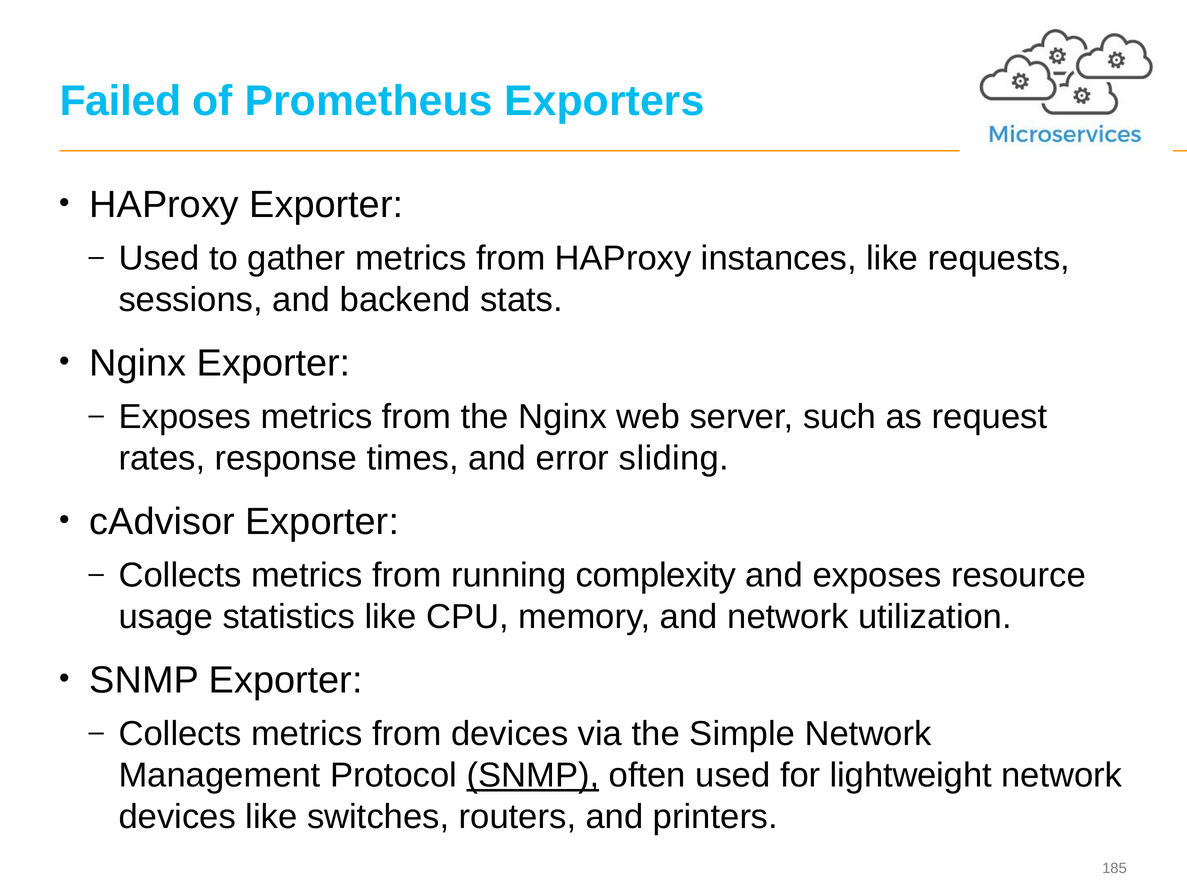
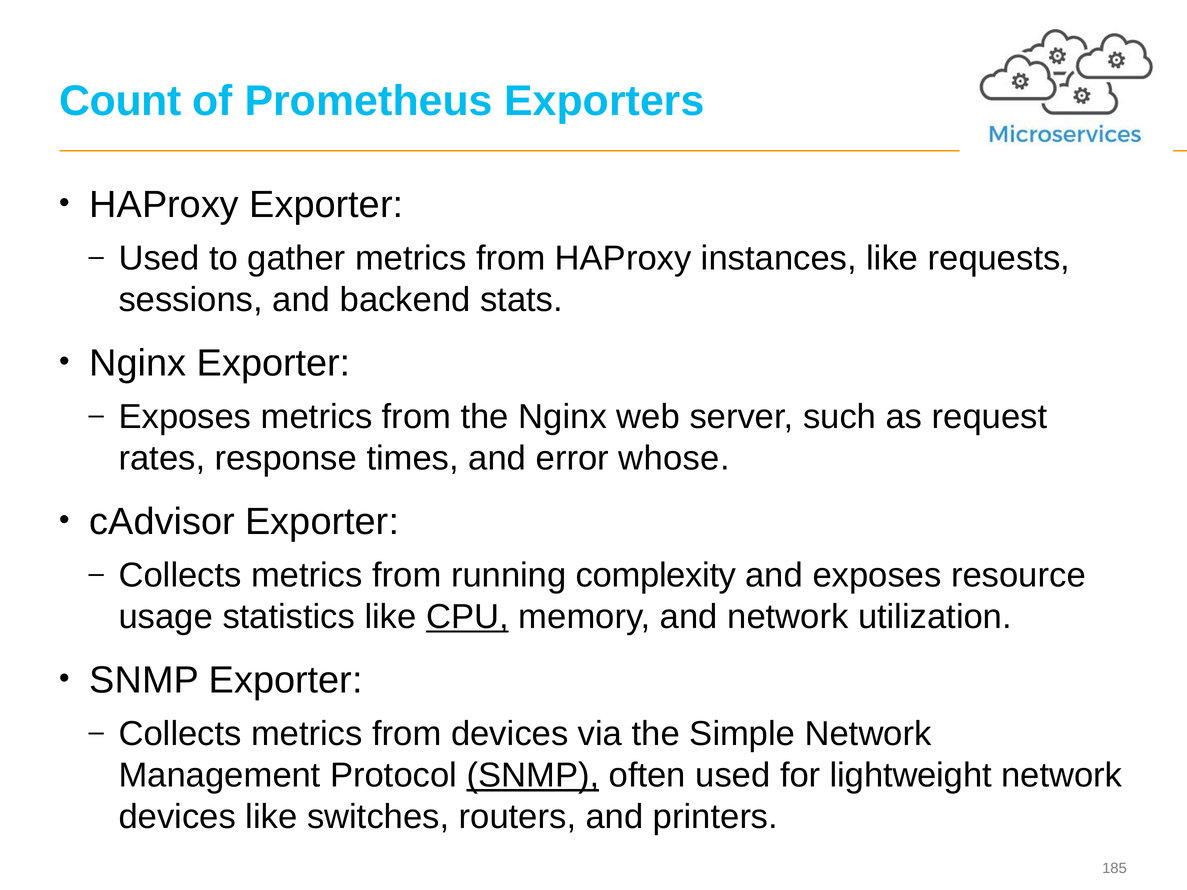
Failed: Failed -> Count (120, 101)
sliding: sliding -> whose (674, 458)
CPU underline: none -> present (467, 617)
